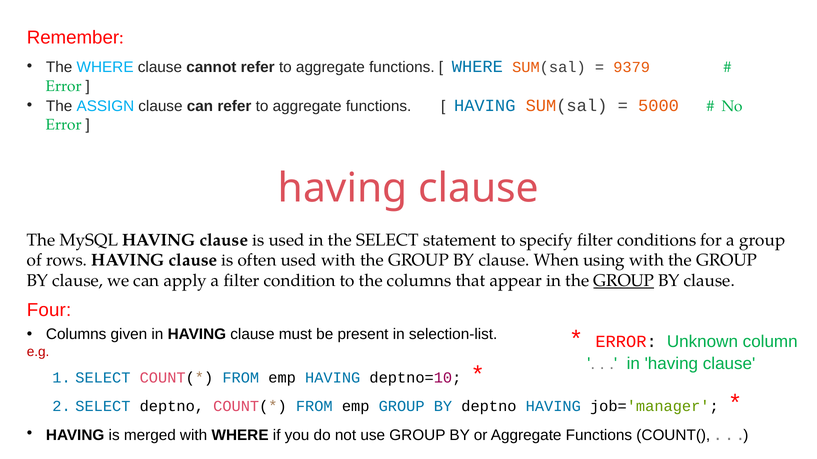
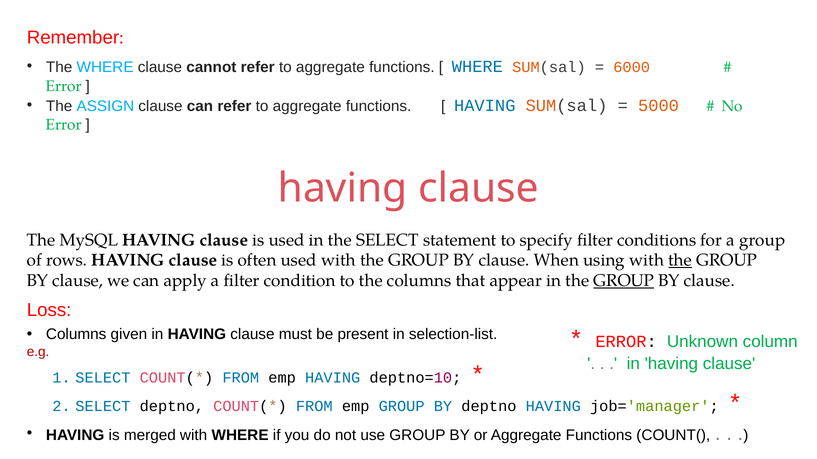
9379: 9379 -> 6000 (632, 68)
the underline: none -> present (680, 261)
Four: Four -> Loss (49, 311)
